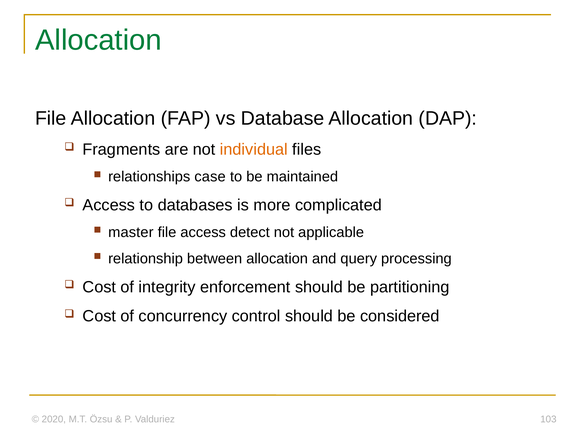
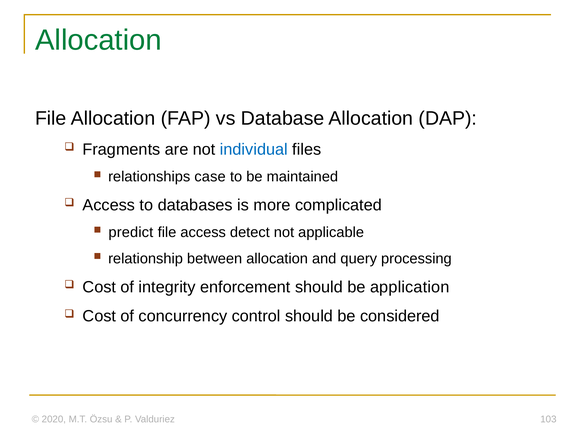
individual colour: orange -> blue (254, 149)
master: master -> predict (131, 232)
partitioning: partitioning -> application (410, 287)
